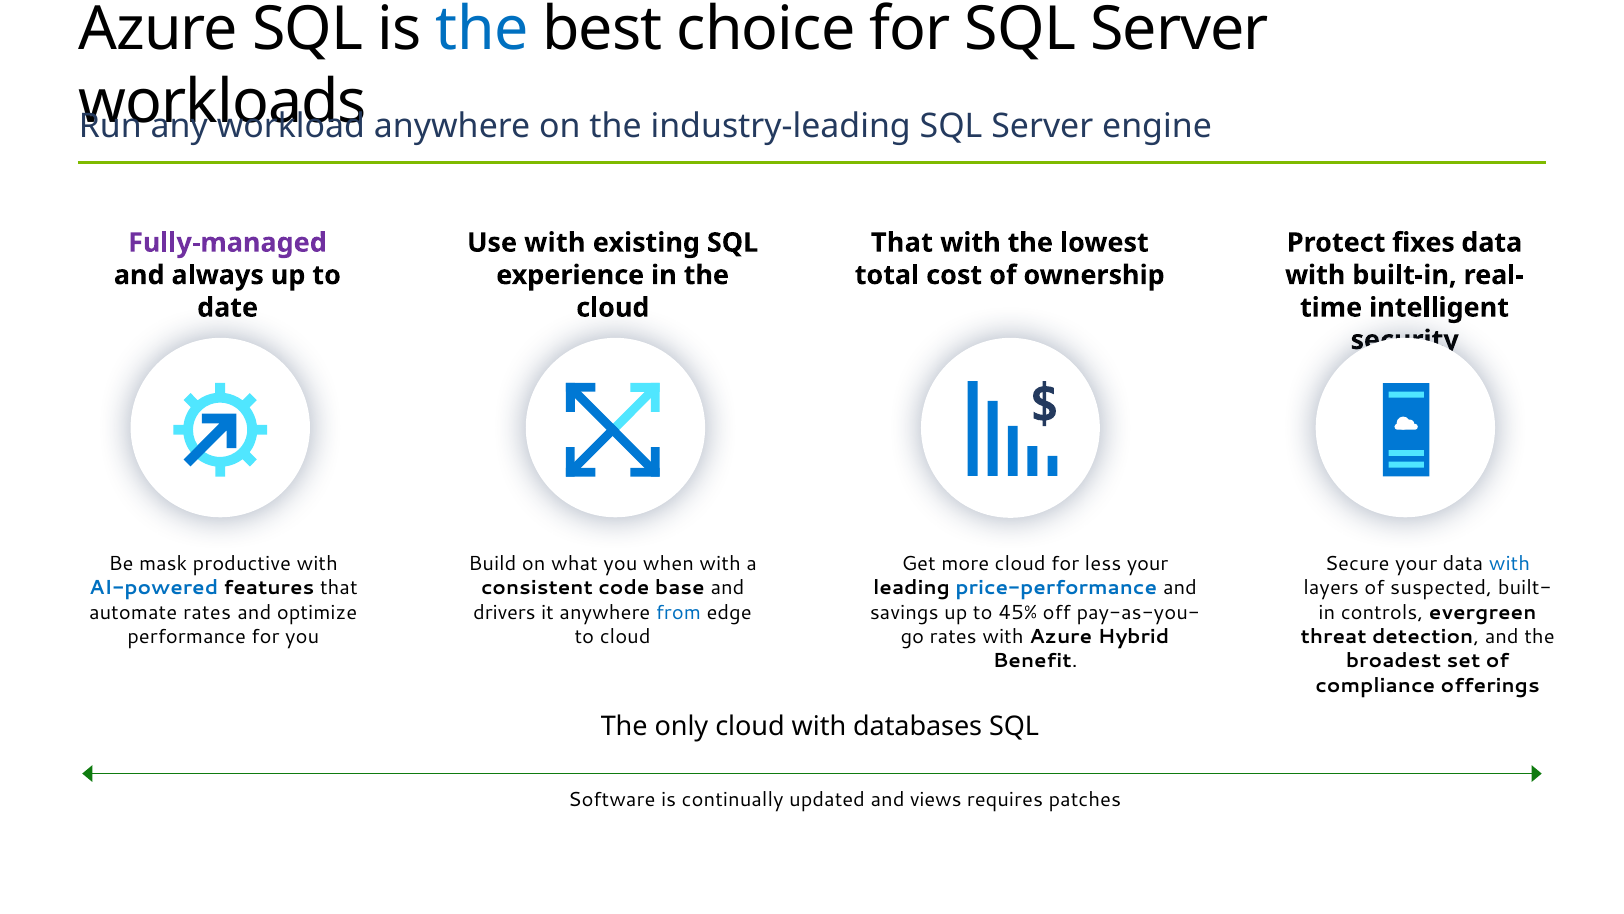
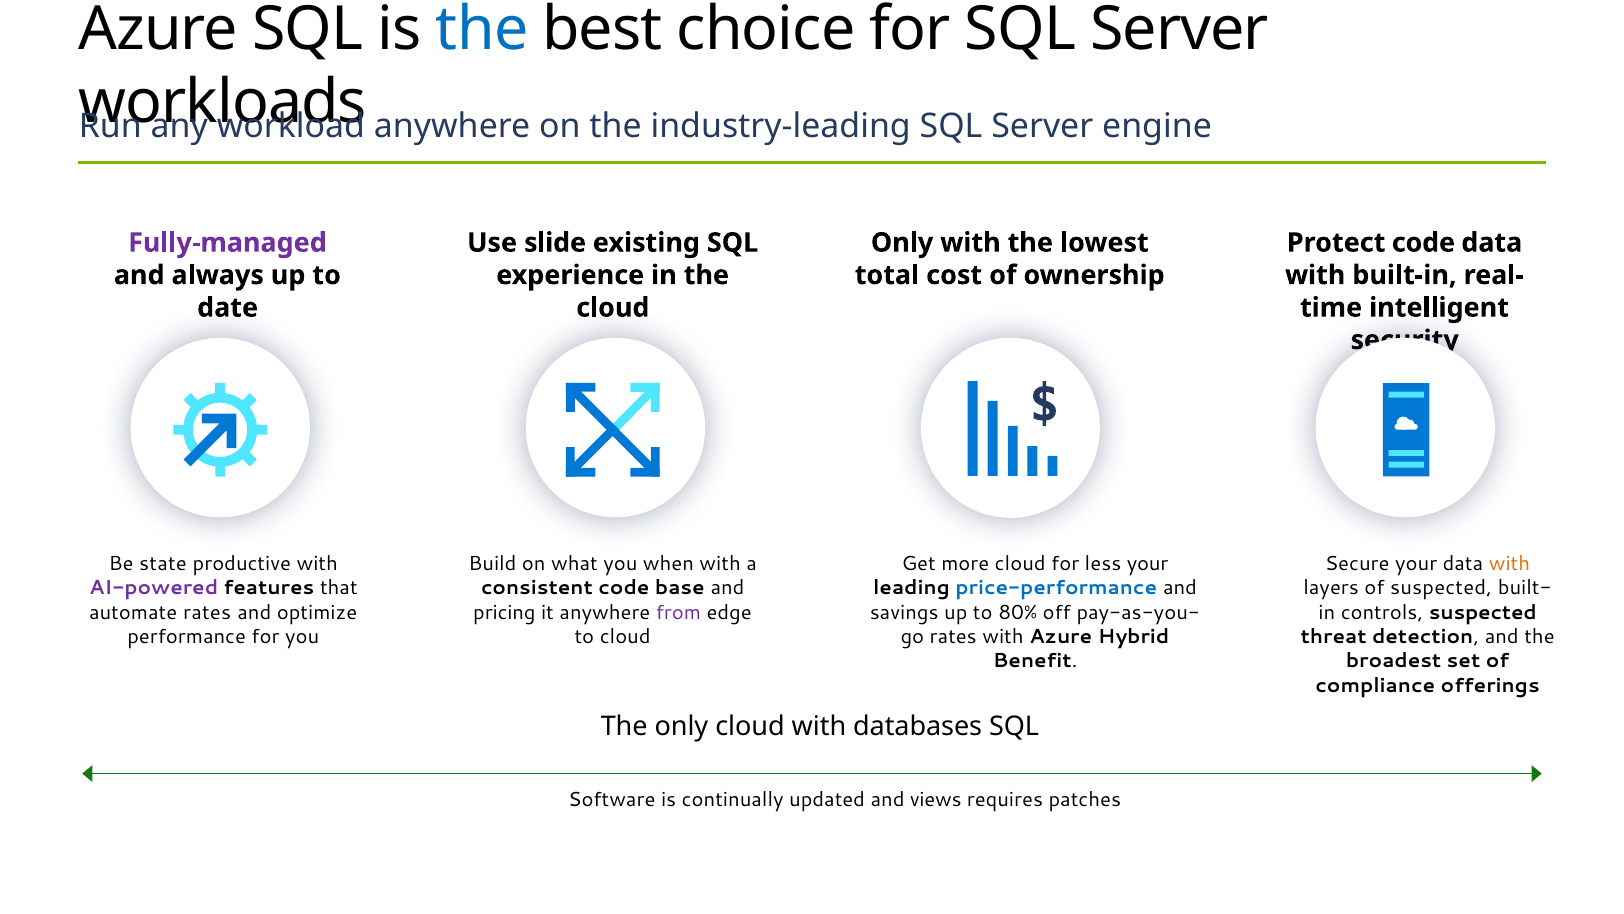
Use with: with -> slide (555, 243)
That: That -> Only (902, 243)
Protect fixes: fixes -> code (1423, 243)
mask: mask -> state (163, 563)
with colour: blue -> orange (1510, 563)
AI-powered colour: blue -> purple (154, 588)
drivers: drivers -> pricing (504, 612)
from colour: blue -> purple (678, 612)
45%: 45% -> 80% (1018, 612)
controls evergreen: evergreen -> suspected (1483, 612)
